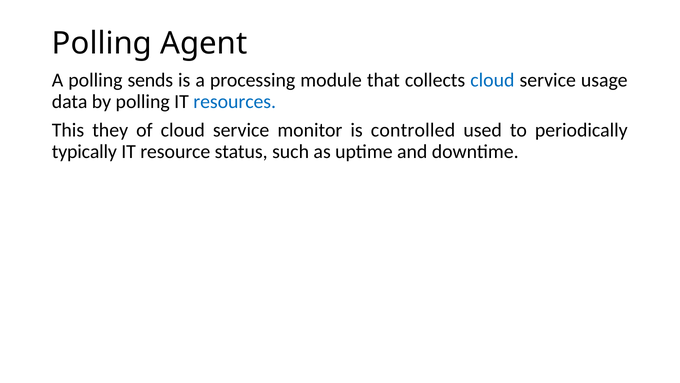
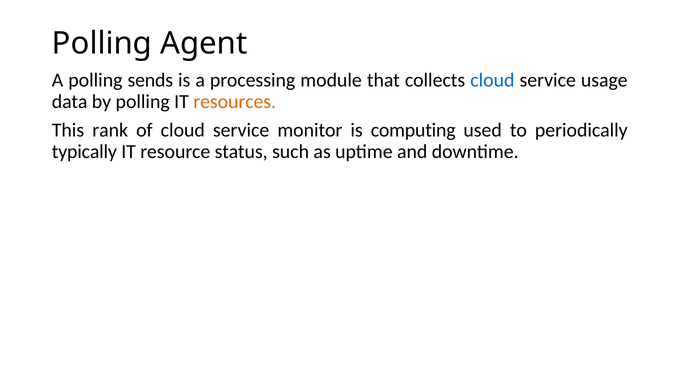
resources colour: blue -> orange (235, 101)
they: they -> rank (110, 130)
controlled: controlled -> computing (413, 130)
